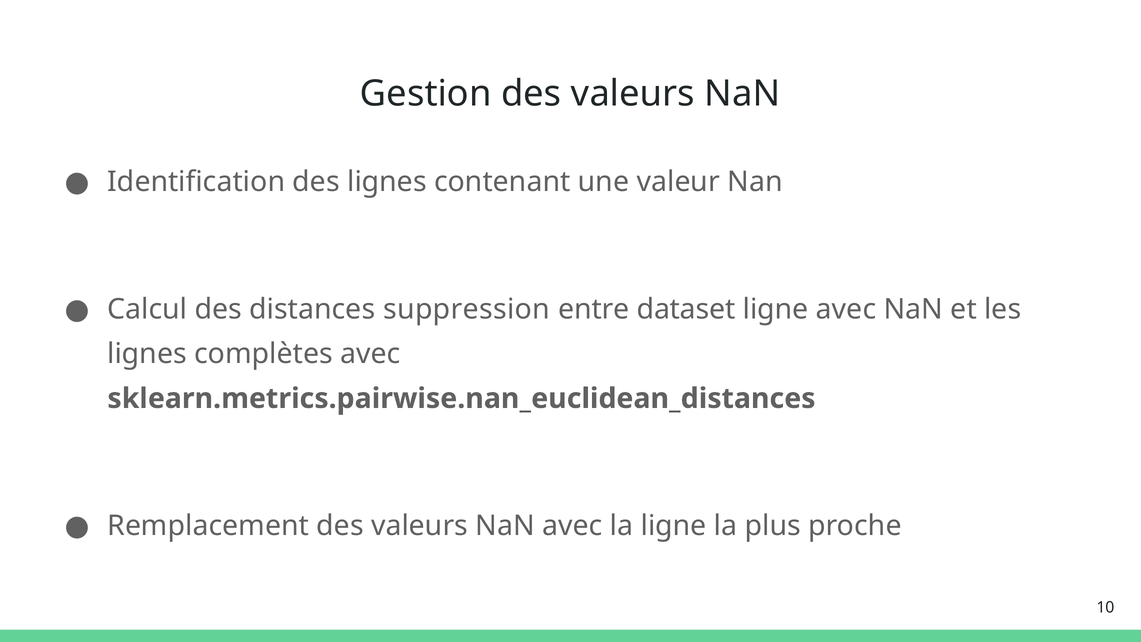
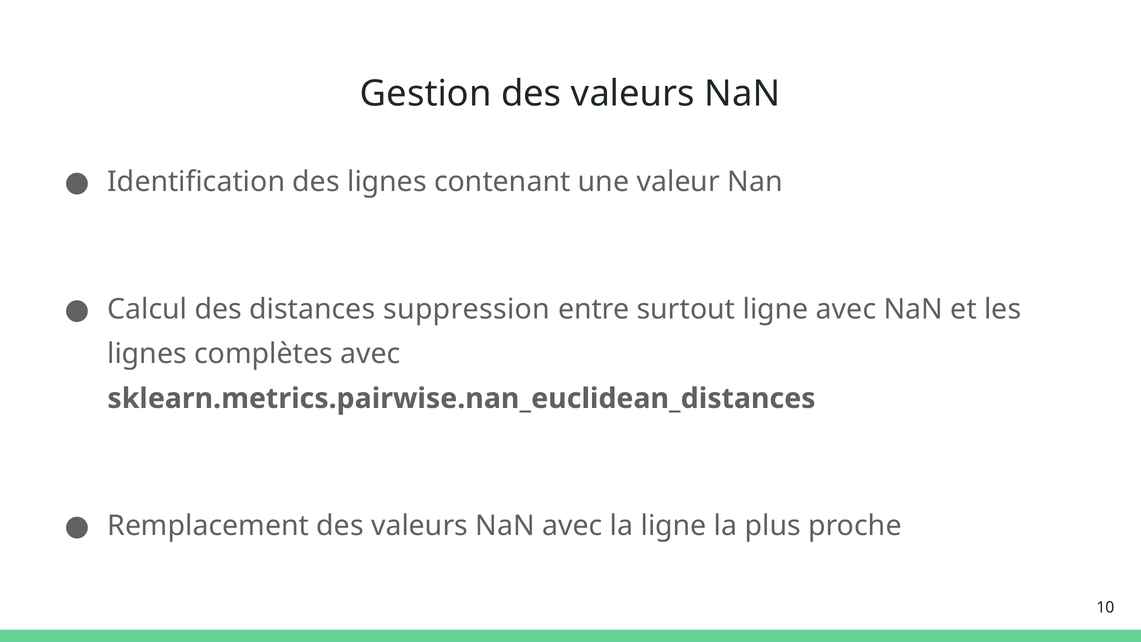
dataset: dataset -> surtout (686, 309)
